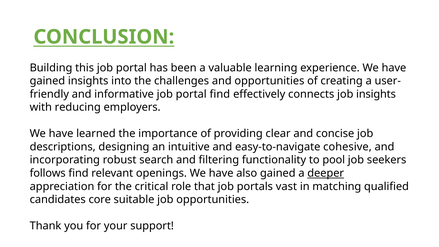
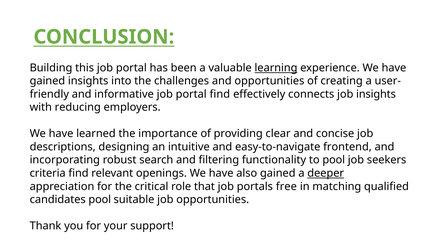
learning underline: none -> present (276, 68)
cohesive: cohesive -> frontend (347, 147)
follows: follows -> criteria (48, 173)
vast: vast -> free (286, 186)
candidates core: core -> pool (100, 199)
